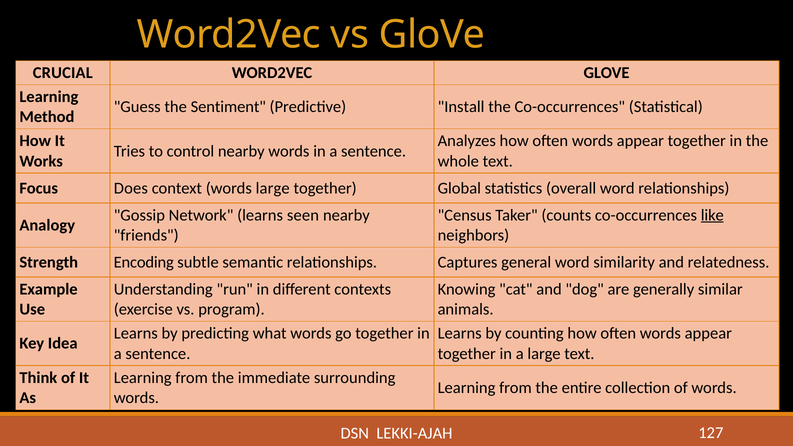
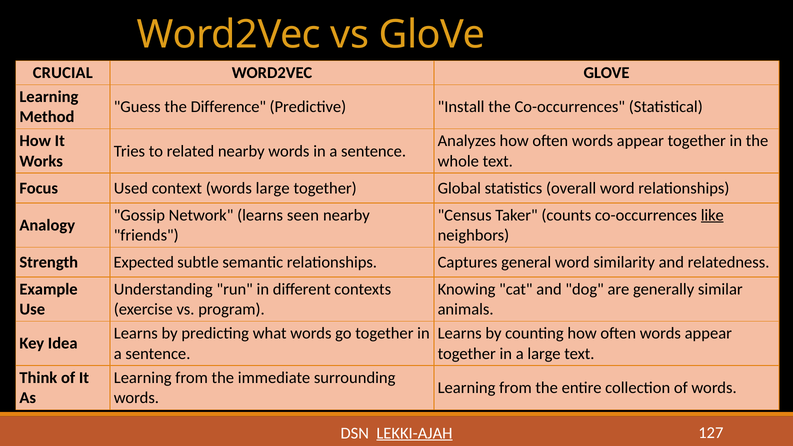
Sentiment: Sentiment -> Difference (228, 107)
control: control -> related (190, 151)
Does: Does -> Used (131, 188)
Encoding: Encoding -> Expected (144, 262)
LEKKI-AJAH underline: none -> present (414, 433)
